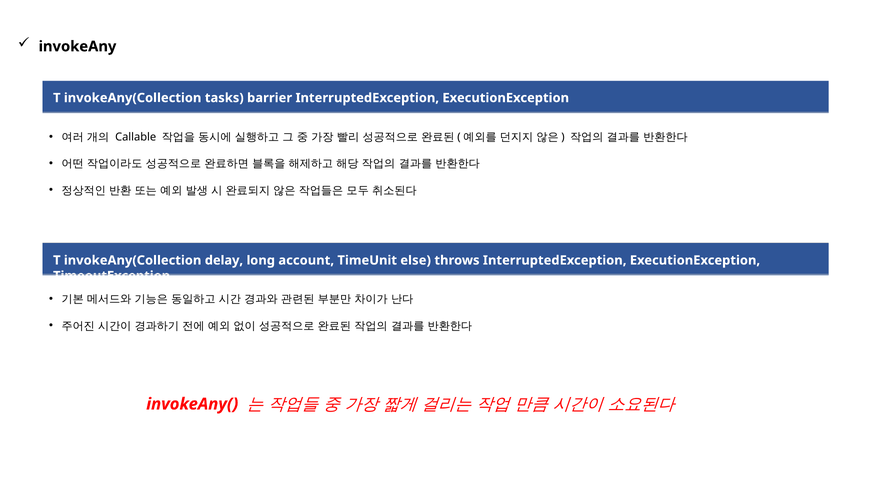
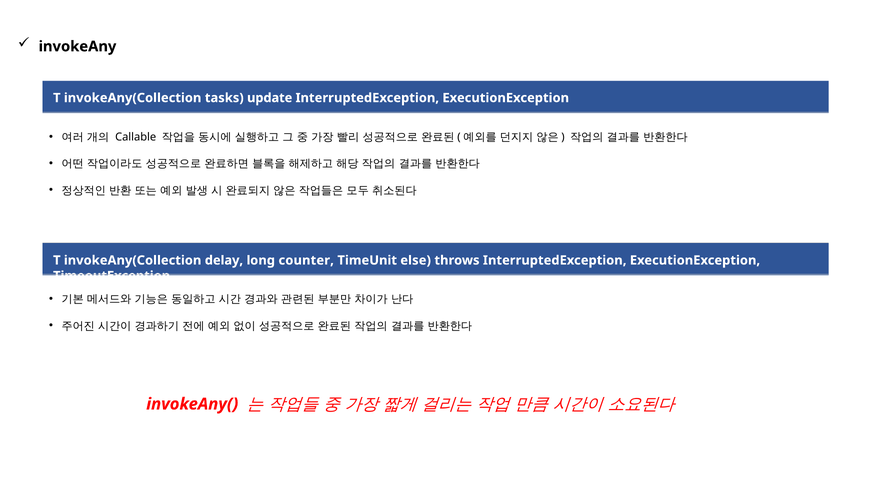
barrier: barrier -> update (270, 98)
account: account -> counter (306, 260)
